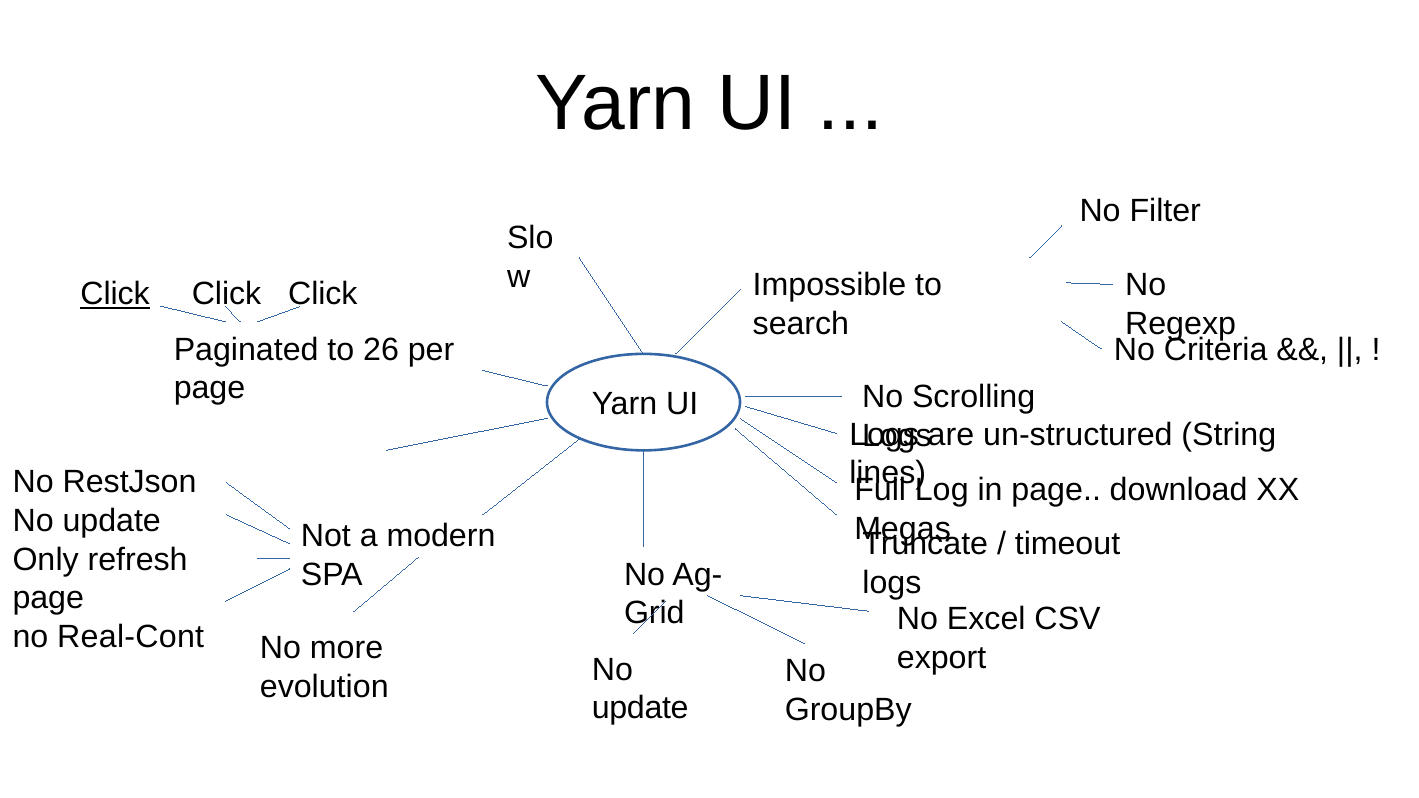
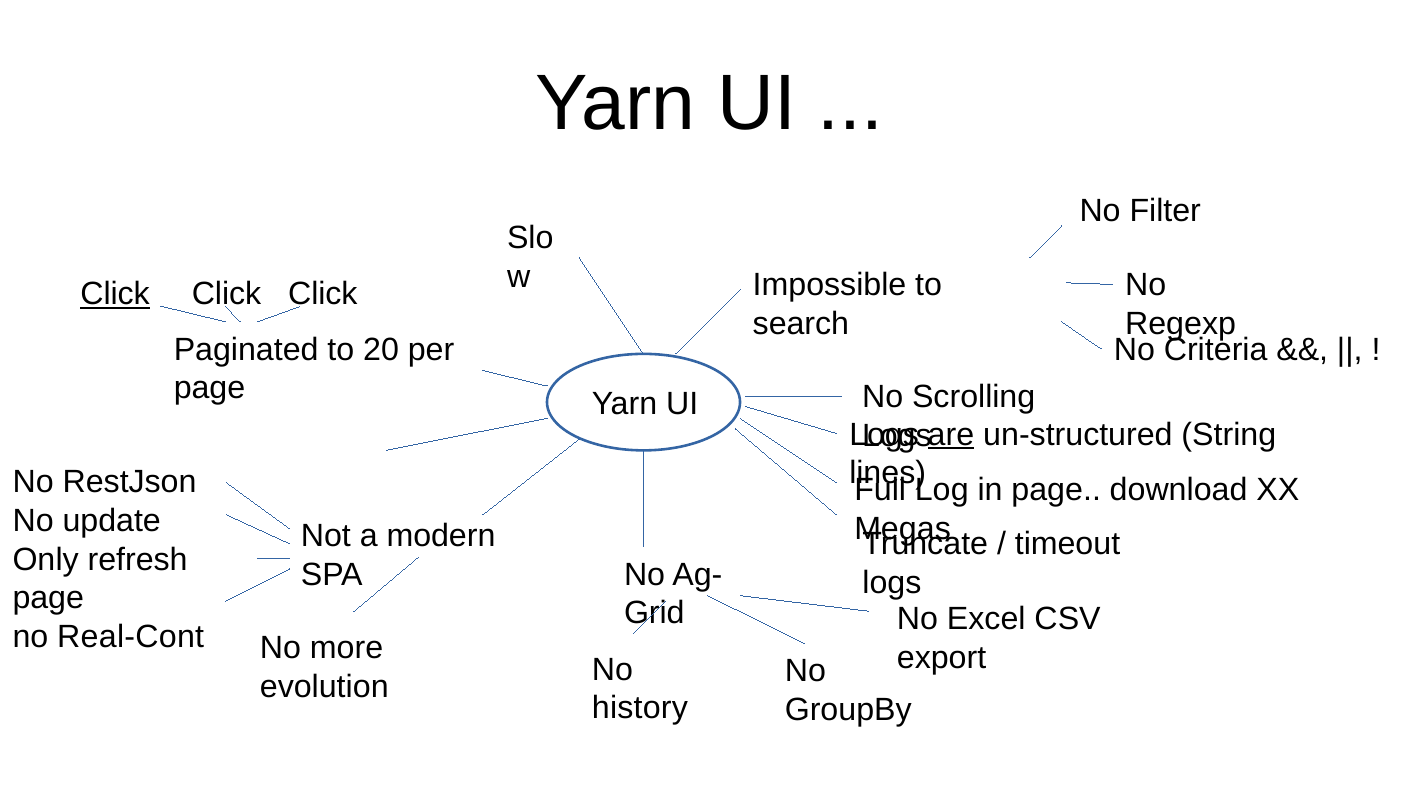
26: 26 -> 20 (381, 350)
are underline: none -> present (951, 435)
update: update -> history (640, 708)
